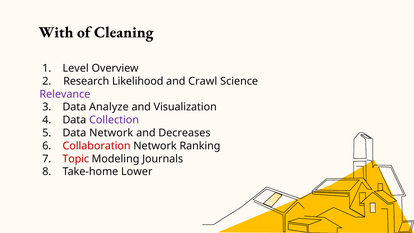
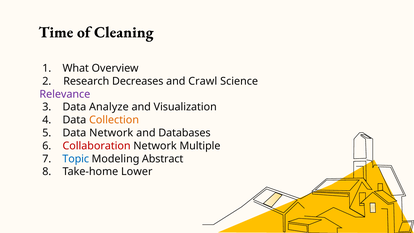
With: With -> Time (56, 32)
Level: Level -> What (76, 68)
Likelihood: Likelihood -> Decreases (138, 81)
Collection colour: purple -> orange (114, 120)
Decreases: Decreases -> Databases (185, 133)
Ranking: Ranking -> Multiple (200, 146)
Topic colour: red -> blue (76, 159)
Journals: Journals -> Abstract (163, 159)
